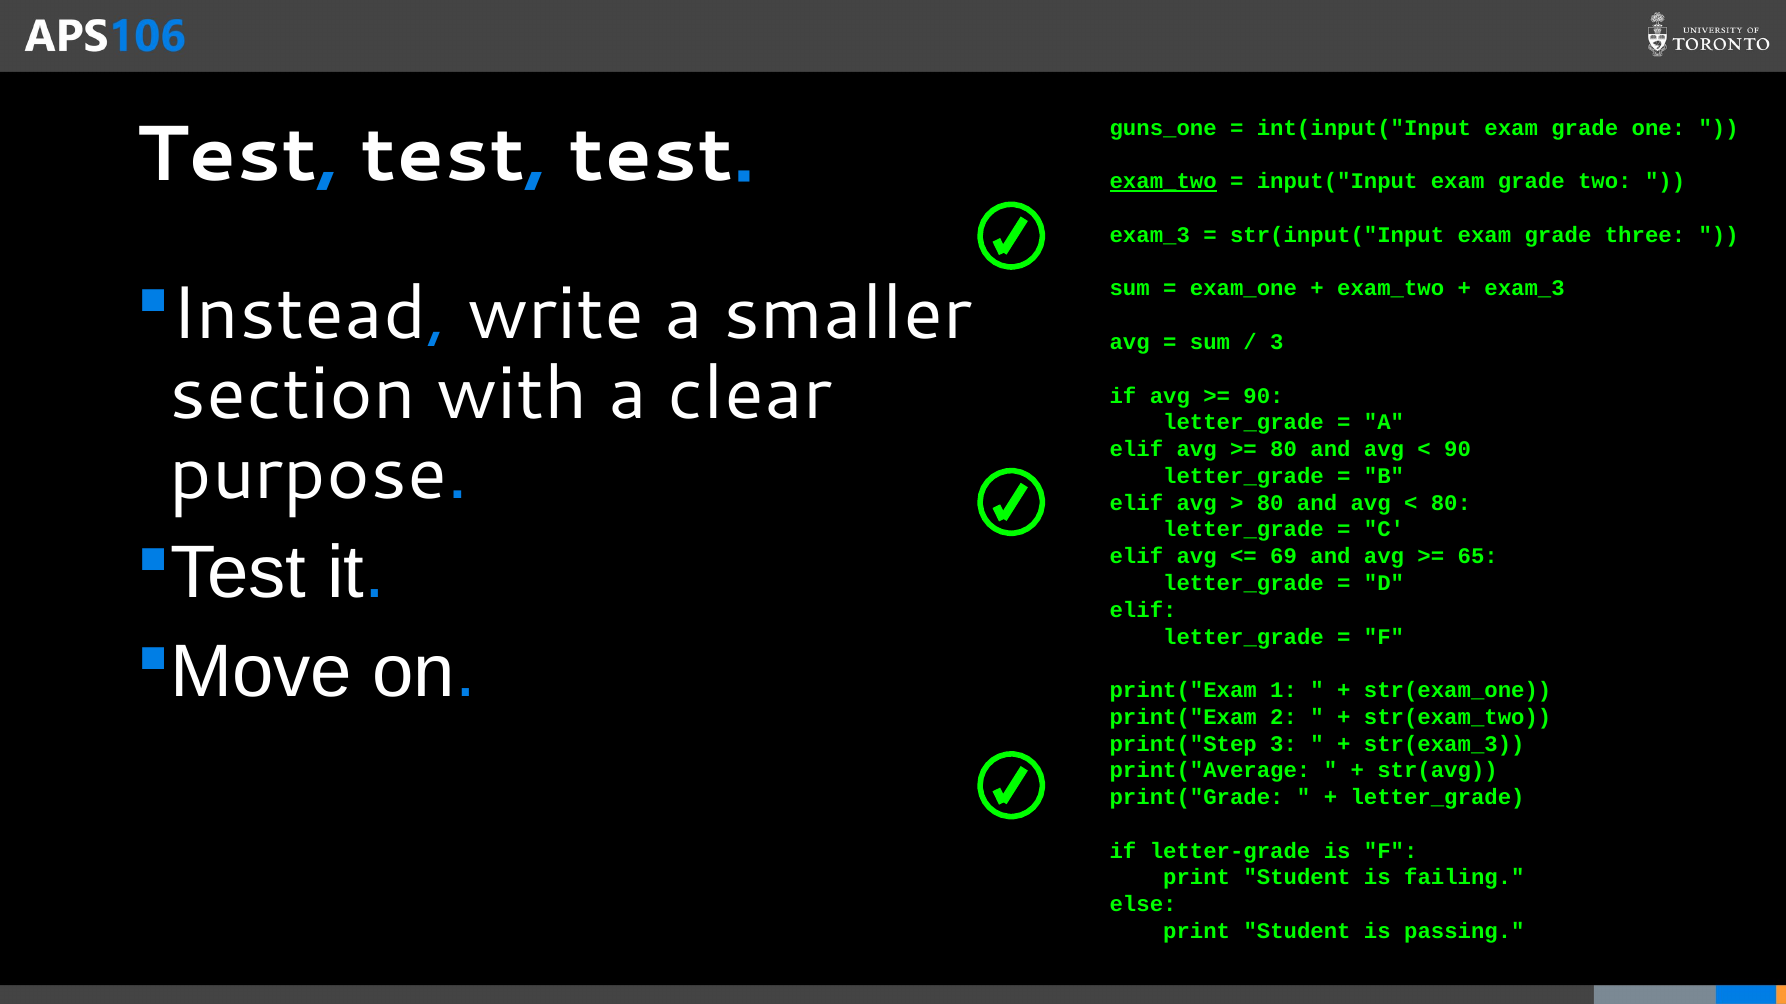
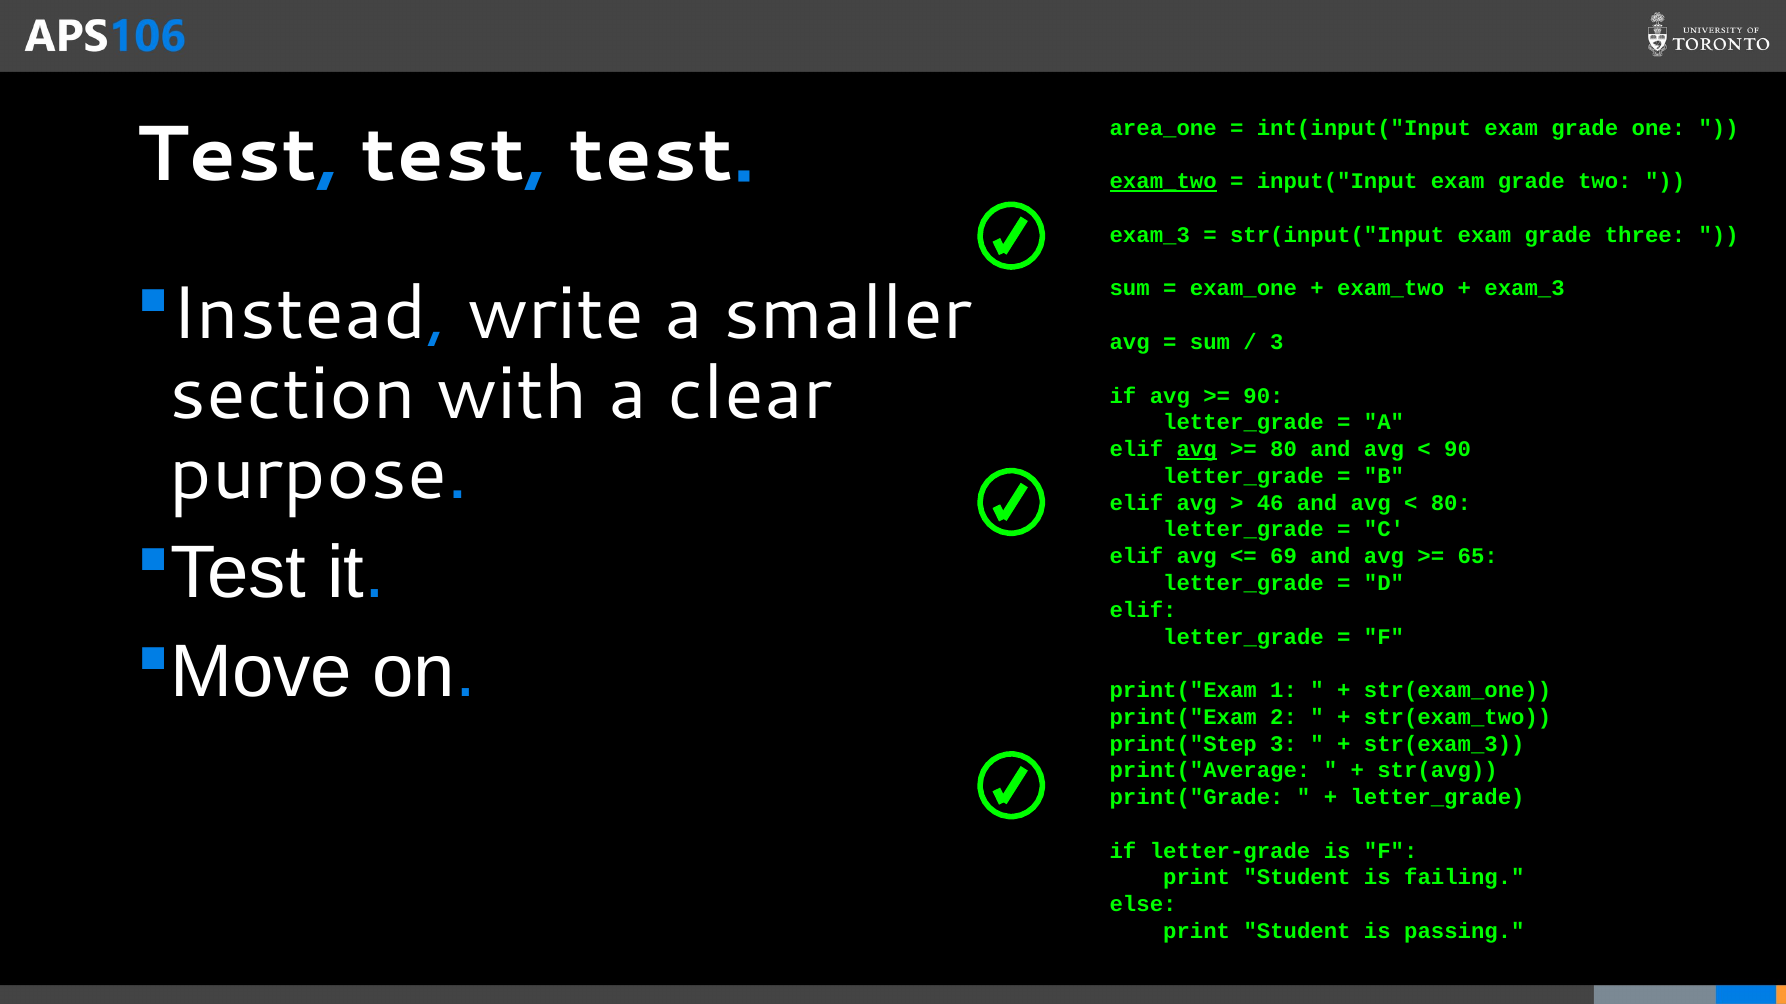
guns_one: guns_one -> area_one (1163, 128)
avg underline: none -> present (1197, 450)
80: 80 -> 46 (1270, 503)
